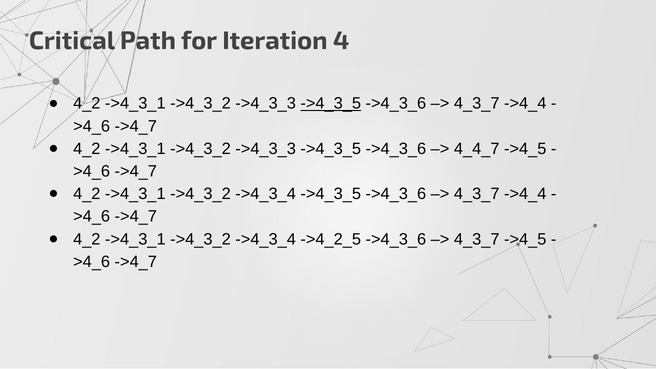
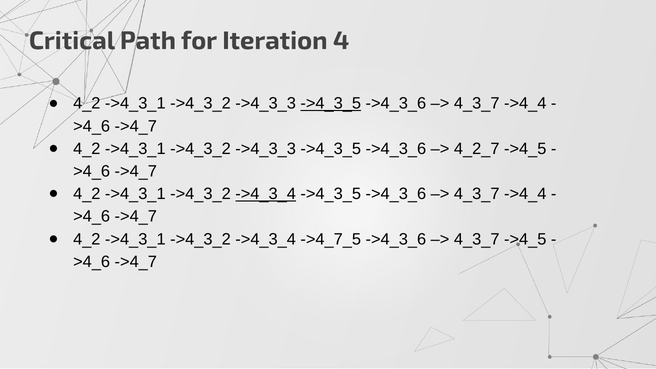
4_4_7: 4_4_7 -> 4_2_7 (477, 149)
->4_3_4 underline: none -> present (266, 194)
->4_2_5: ->4_2_5 -> ->4_7_5 (331, 239)
